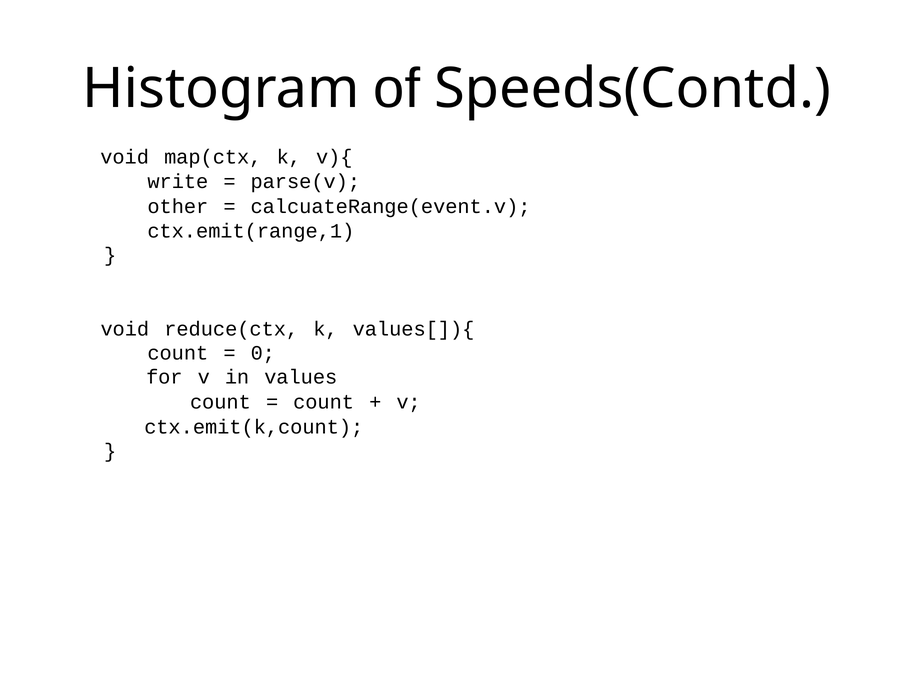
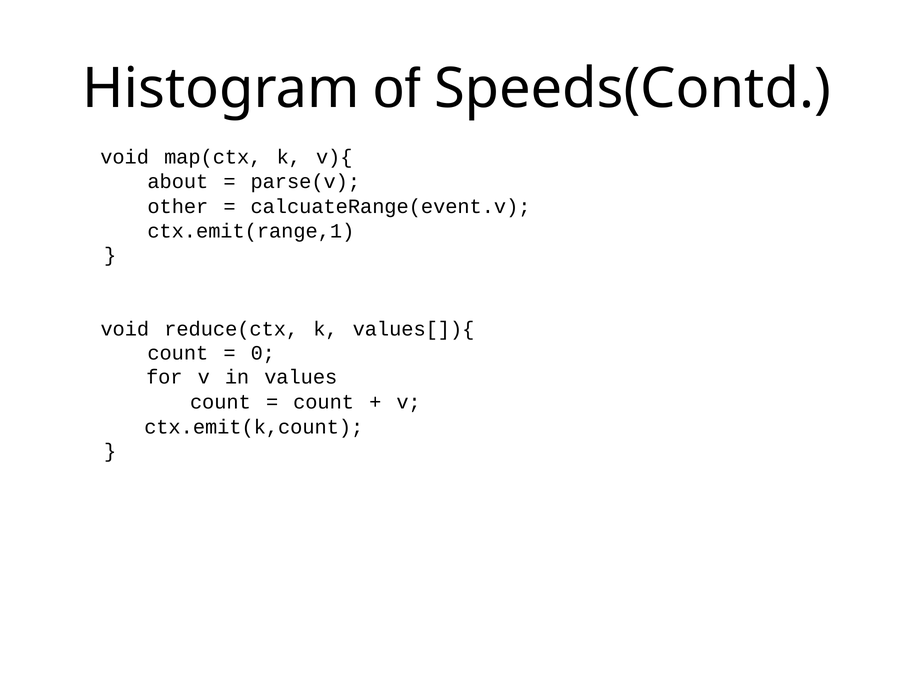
write: write -> about (178, 181)
